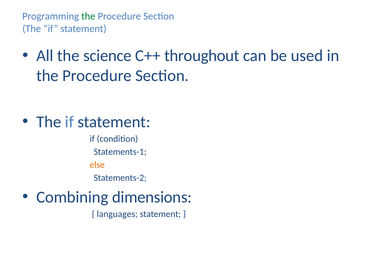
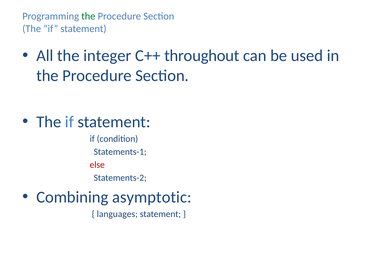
science: science -> integer (107, 56)
else colour: orange -> red (97, 165)
dimensions: dimensions -> asymptotic (152, 197)
